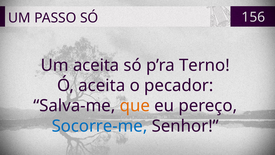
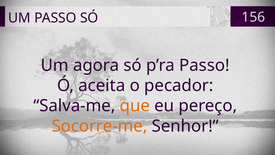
Um aceita: aceita -> agora (96, 65)
p’ra Terno: Terno -> Passo (204, 65)
Socorre-me colour: blue -> orange (99, 126)
